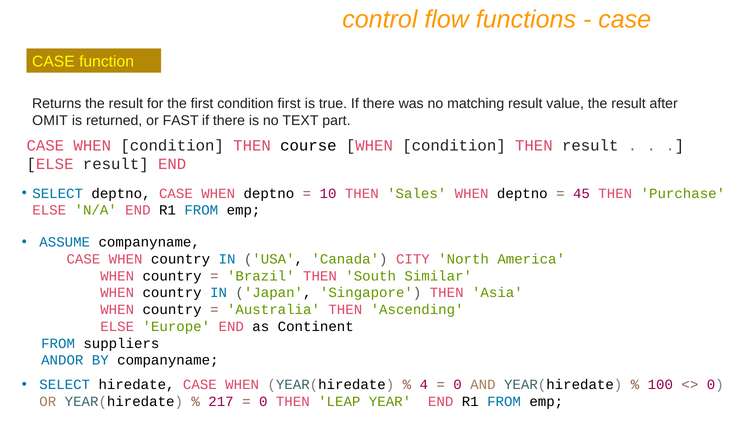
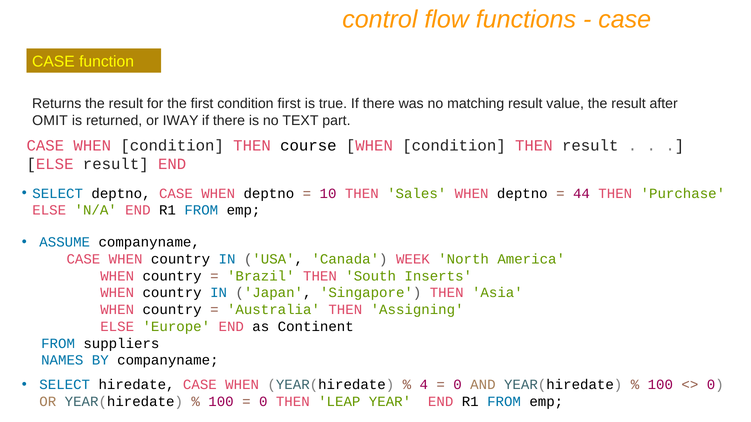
FAST: FAST -> IWAY (181, 121)
45: 45 -> 44 (581, 194)
CITY: CITY -> WEEK (413, 259)
Similar: Similar -> Inserts (438, 276)
Ascending: Ascending -> Assigning (417, 310)
ANDOR: ANDOR -> NAMES (62, 361)
217: 217 -> 100 (221, 402)
